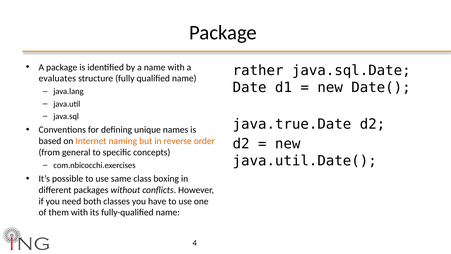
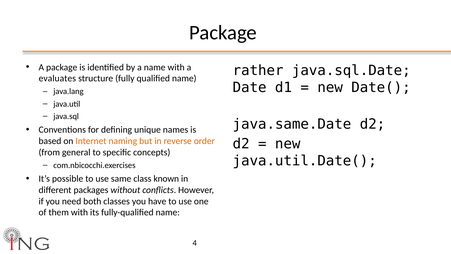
java.true.Date: java.true.Date -> java.same.Date (292, 124)
boxing: boxing -> known (166, 178)
